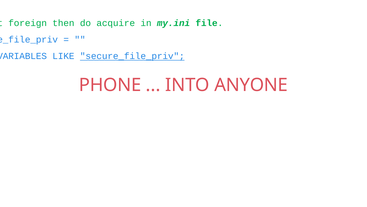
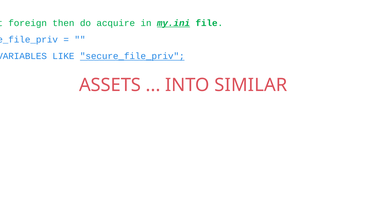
my.ini underline: none -> present (173, 23)
PHONE: PHONE -> ASSETS (110, 85)
ANYONE: ANYONE -> SIMILAR (251, 85)
